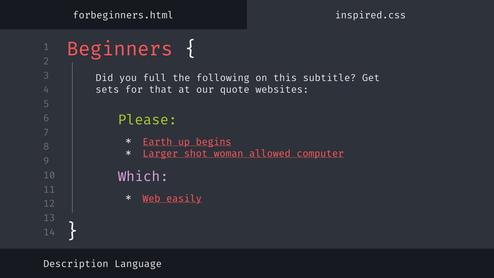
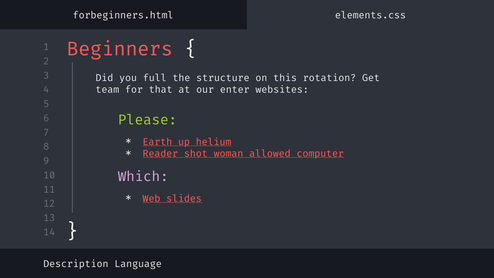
inspired.css: inspired.css -> elements.css (370, 15)
following: following -> structure (223, 78)
subtitle: subtitle -> rotation (330, 78)
sets: sets -> team (107, 90)
quote: quote -> enter (235, 90)
begins: begins -> helium (214, 142)
Larger: Larger -> Reader (160, 154)
easily: easily -> slides (184, 198)
